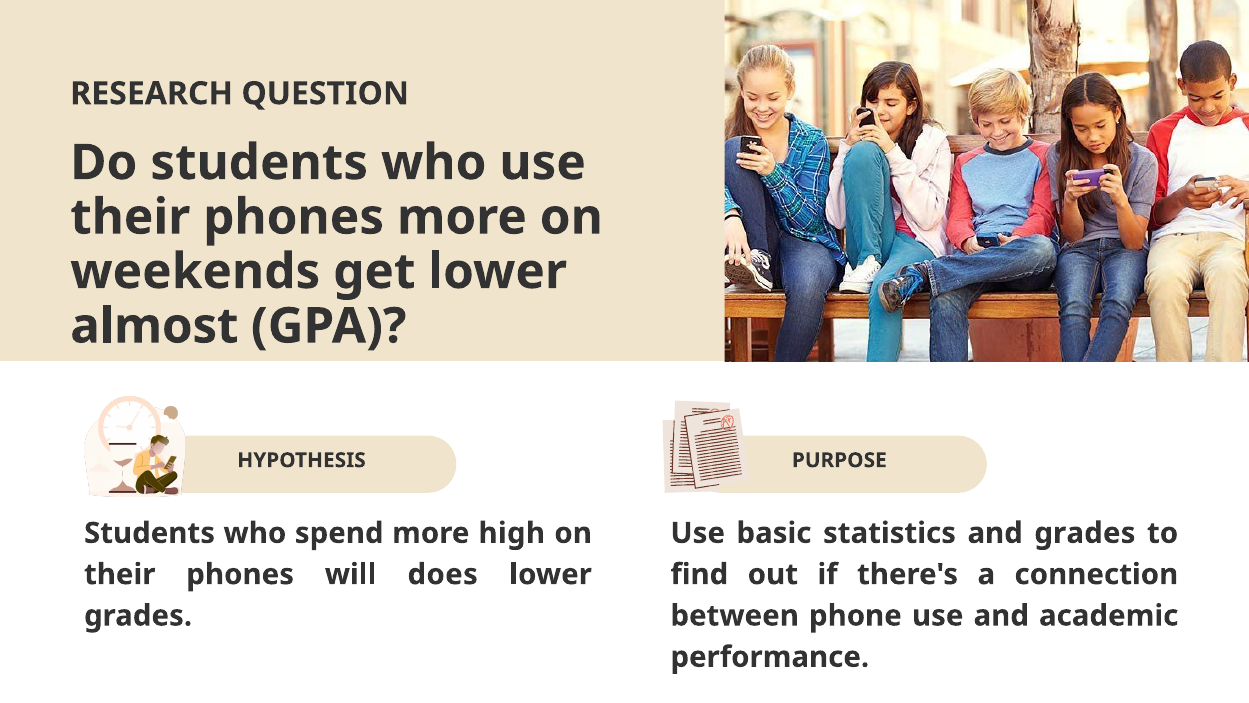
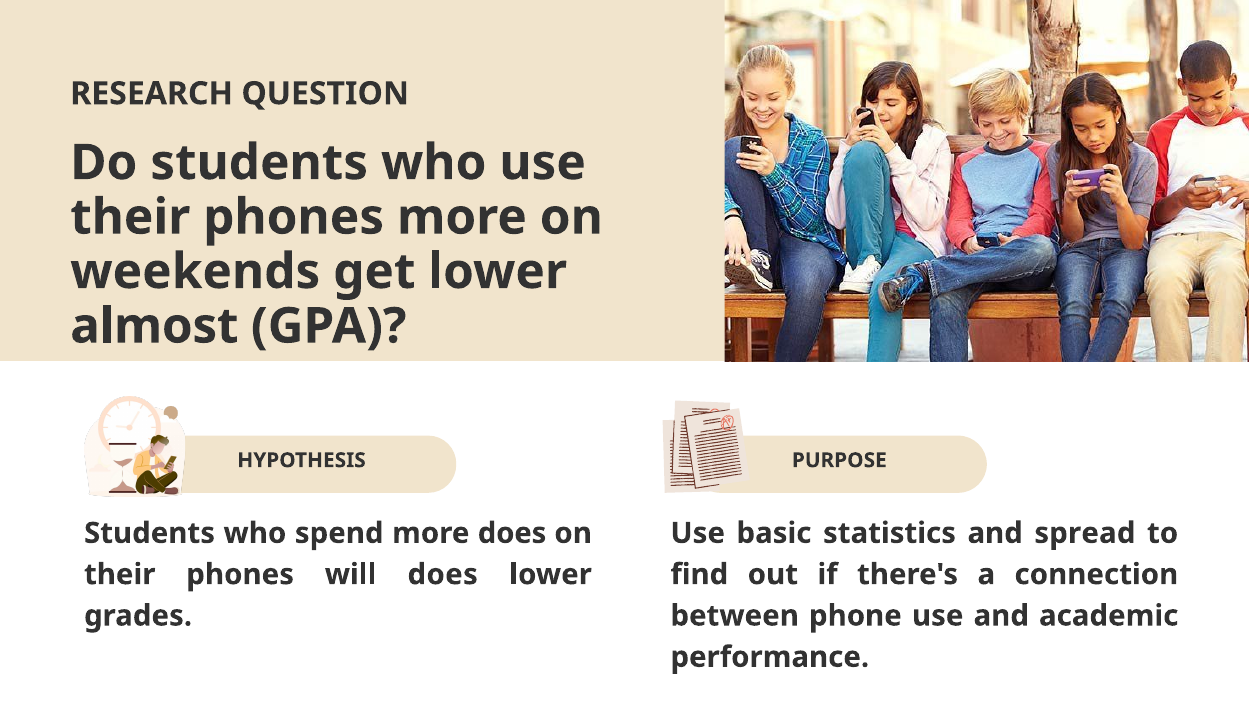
and grades: grades -> spread (1085, 533)
more high: high -> does (512, 533)
